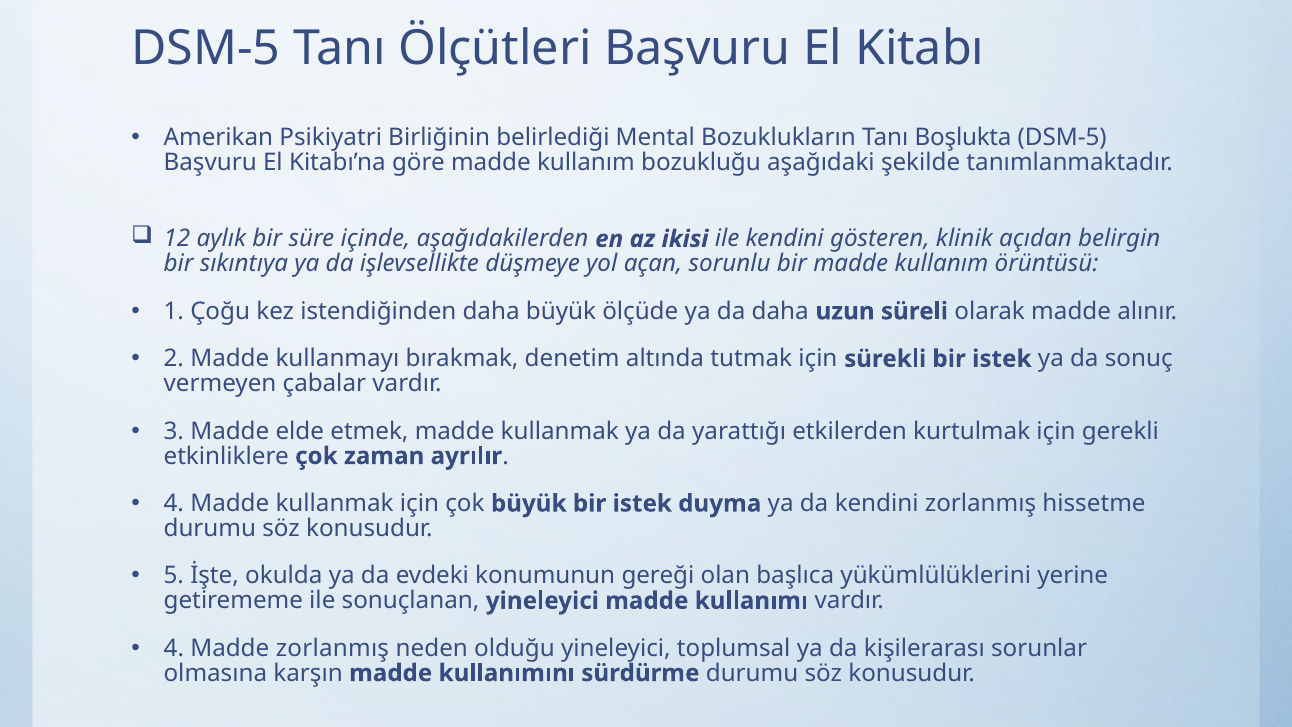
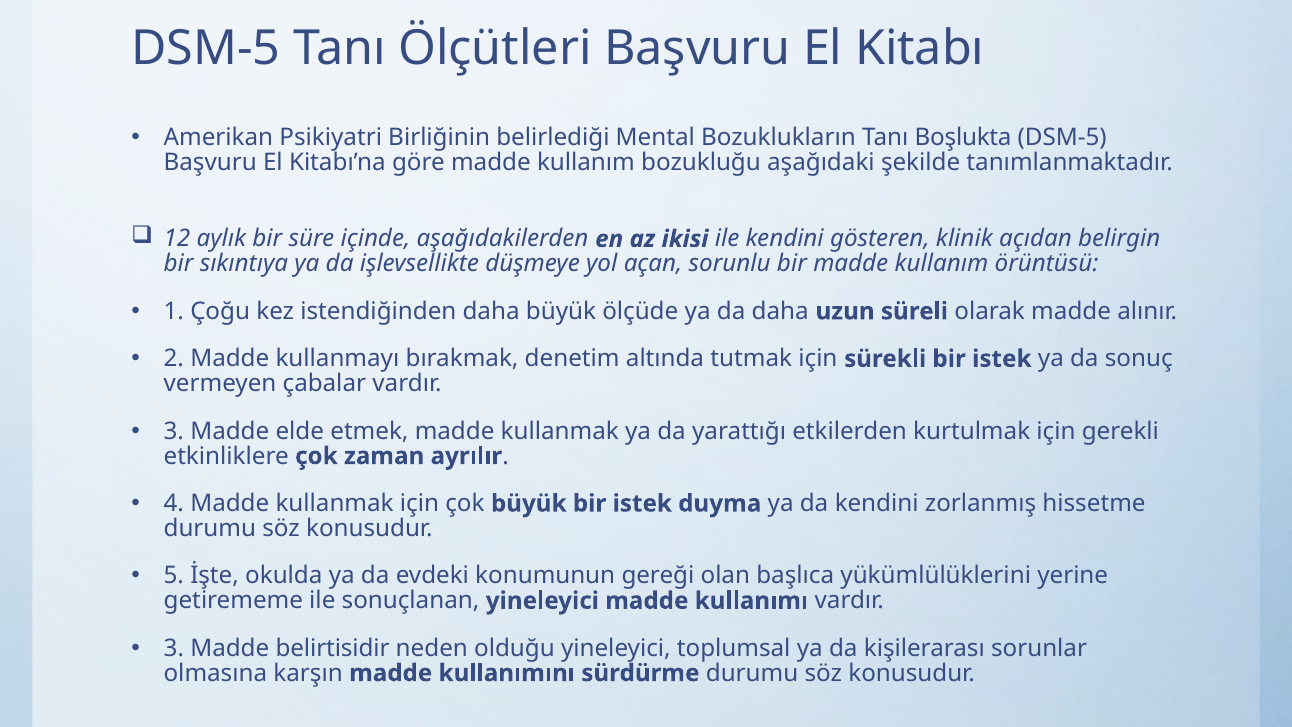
4: 4 -> 3 (174, 648)
Madde zorlanmış: zorlanmış -> belirtisidir (333, 648)
